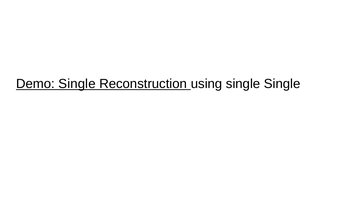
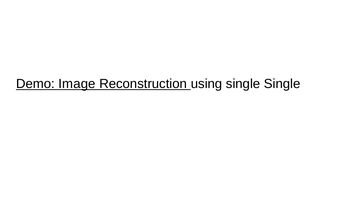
Demo Single: Single -> Image (77, 84)
